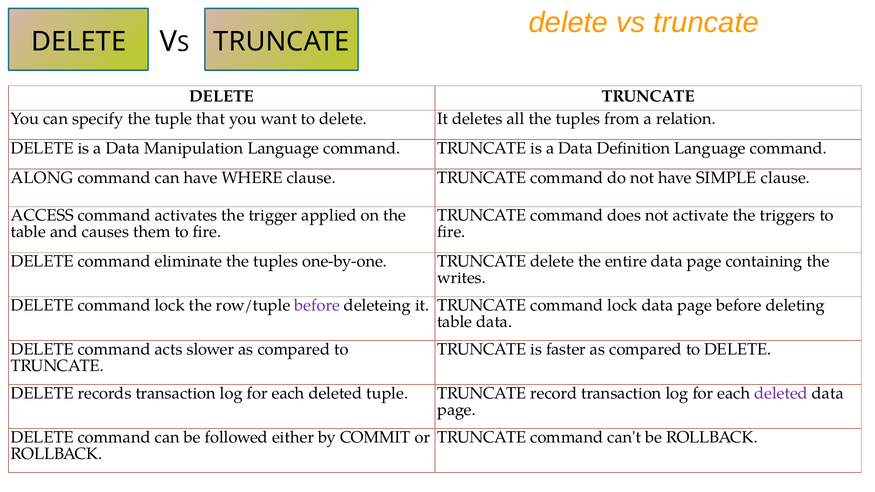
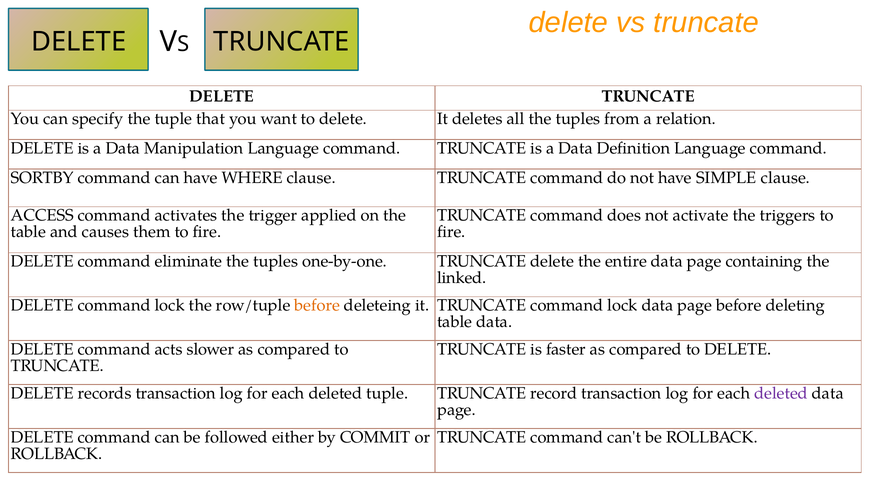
ALONG: ALONG -> SORTBY (42, 178)
writes: writes -> linked (462, 278)
before colour: purple -> orange (317, 306)
